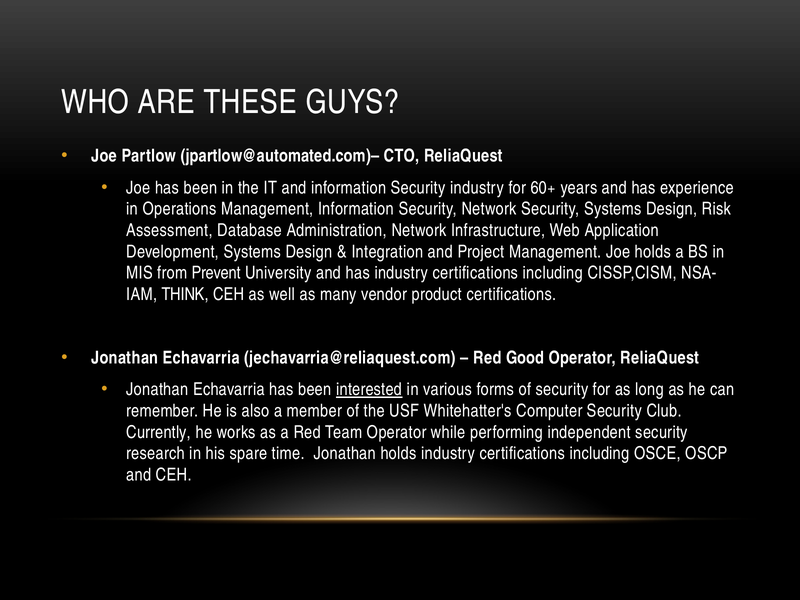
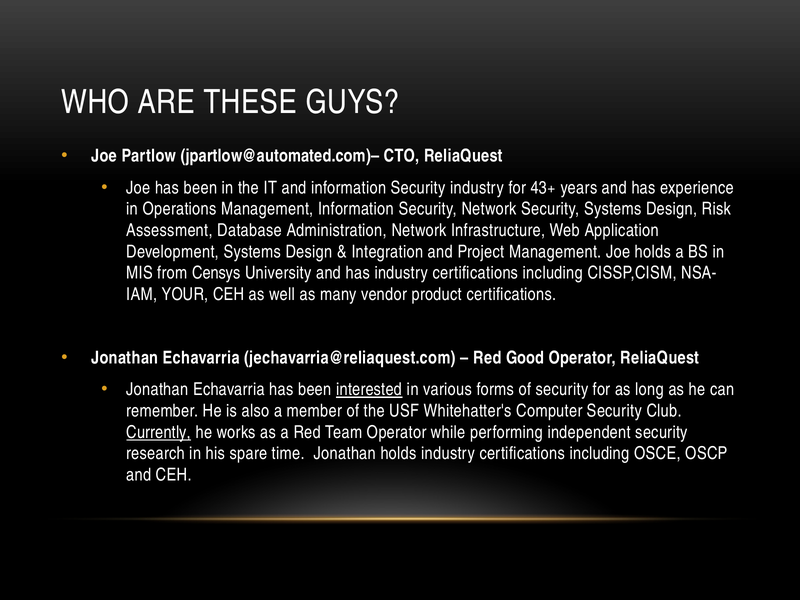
60+: 60+ -> 43+ (543, 188)
Prevent: Prevent -> Censys (216, 273)
THINK: THINK -> YOUR (185, 294)
Currently underline: none -> present (159, 432)
